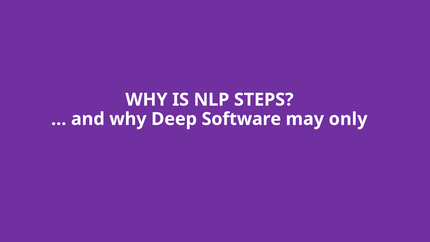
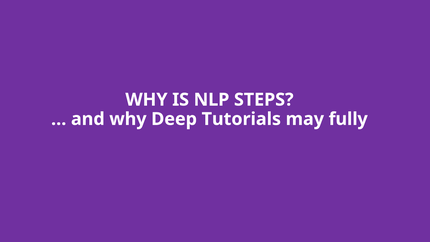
Software: Software -> Tutorials (241, 119)
only: only -> fully (348, 119)
